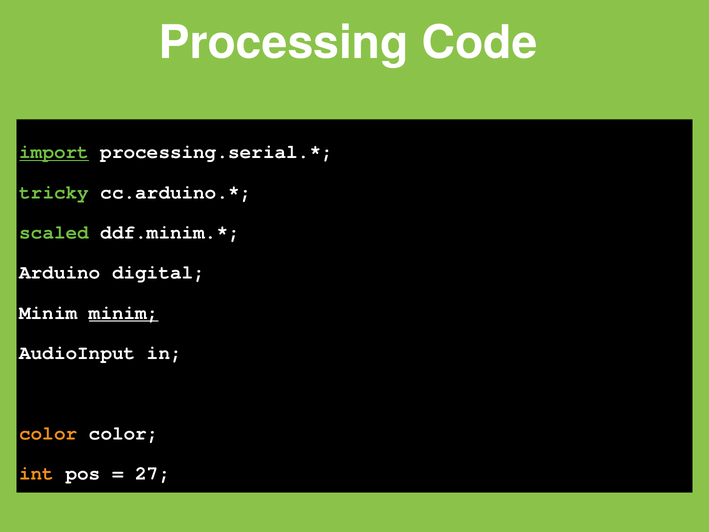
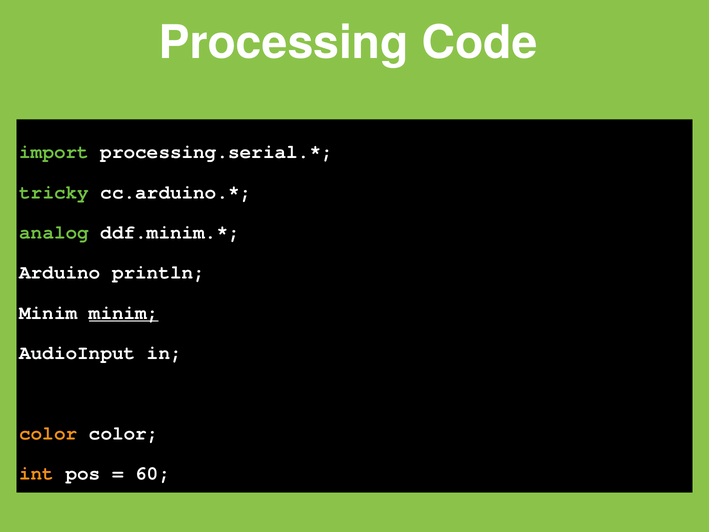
import underline: present -> none (54, 152)
scaled: scaled -> analog (54, 232)
digital: digital -> println (159, 272)
27: 27 -> 60 (153, 473)
